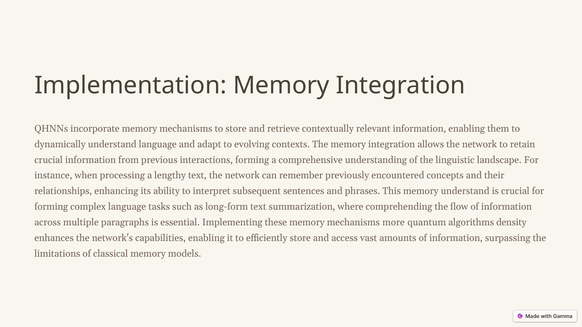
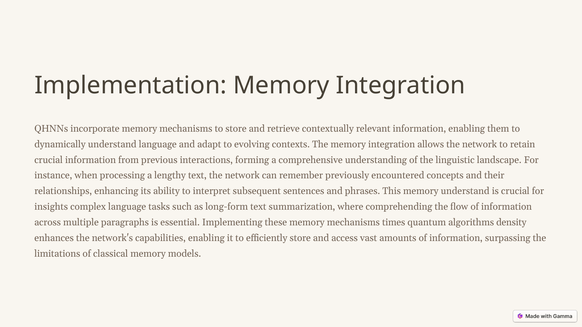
forming: forming -> insights (51, 207)
more: more -> times (394, 223)
